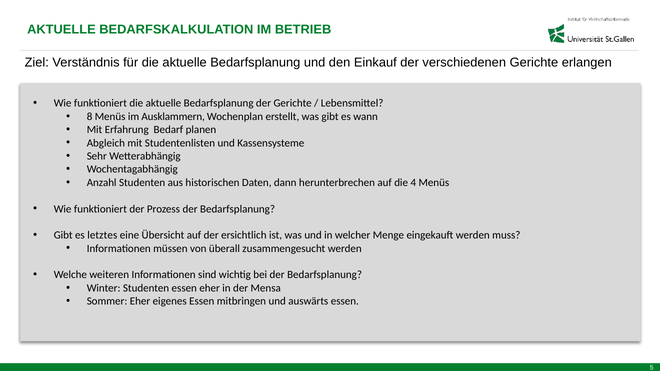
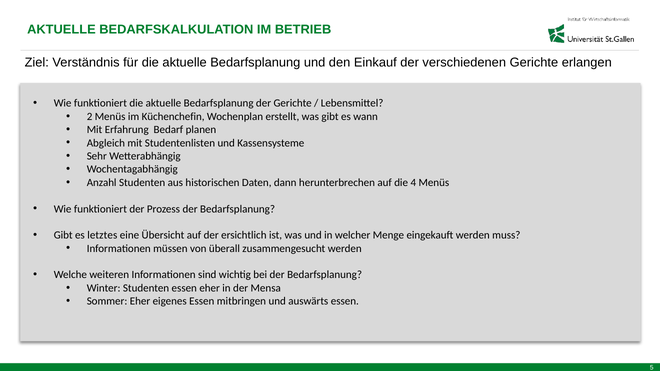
8: 8 -> 2 (90, 117)
Ausklammern: Ausklammern -> Küchenchefin (173, 117)
